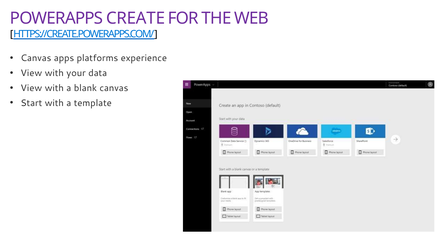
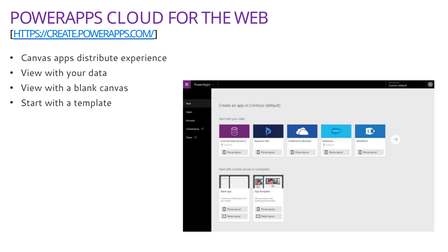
CREATE: CREATE -> CLOUD (135, 18)
platforms: platforms -> distribute (97, 58)
